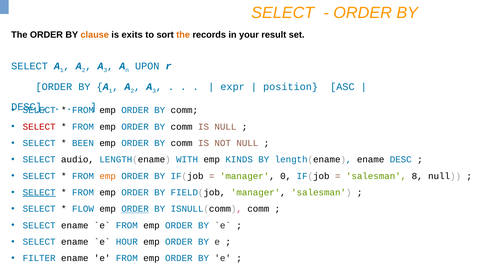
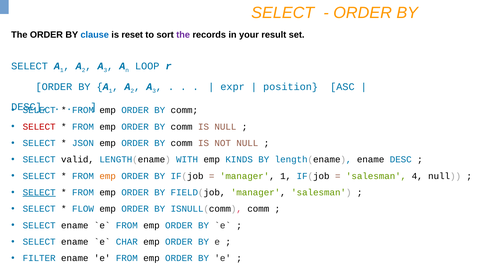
clause colour: orange -> blue (95, 35)
exits: exits -> reset (132, 35)
the colour: orange -> purple (183, 35)
UPON: UPON -> LOOP (147, 66)
BEEN: BEEN -> JSON (83, 143)
audio: audio -> valid (78, 160)
manager 0: 0 -> 1 (286, 176)
8: 8 -> 4 (417, 176)
ORDER underline: present -> none (135, 209)
HOUR: HOUR -> CHAR (127, 242)
